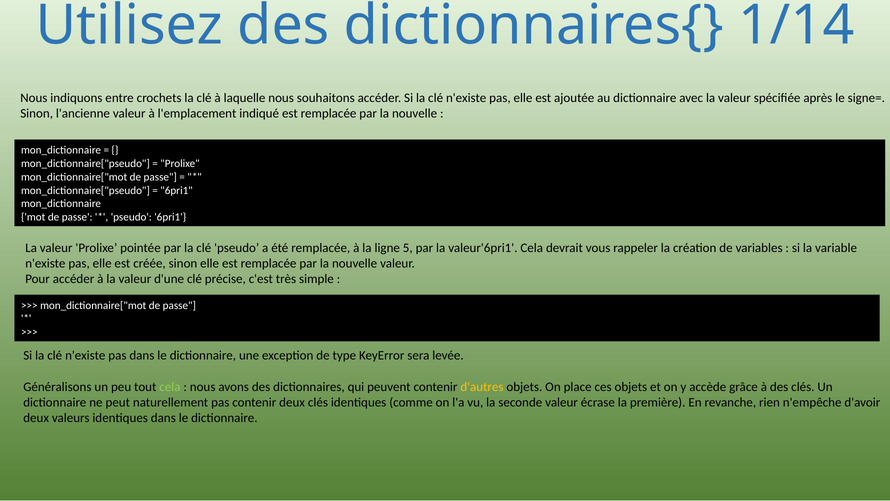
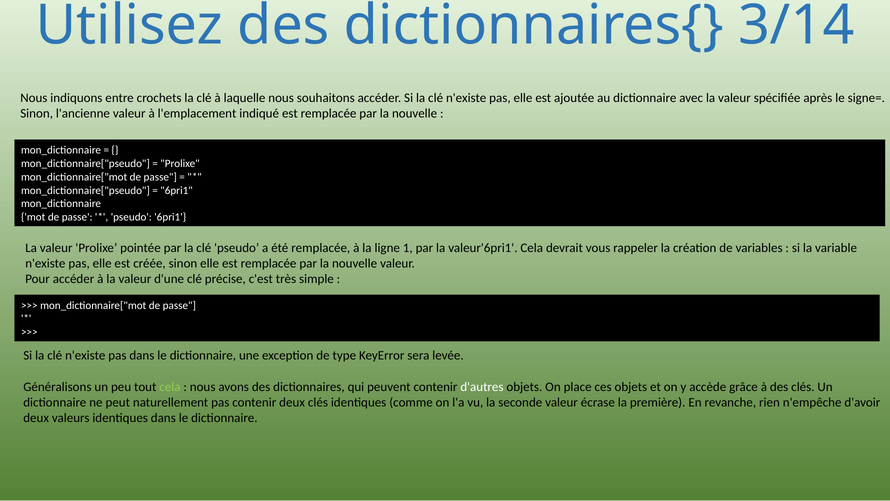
1/14: 1/14 -> 3/14 (796, 26)
5: 5 -> 1 (408, 248)
d'autres colour: yellow -> white (482, 387)
